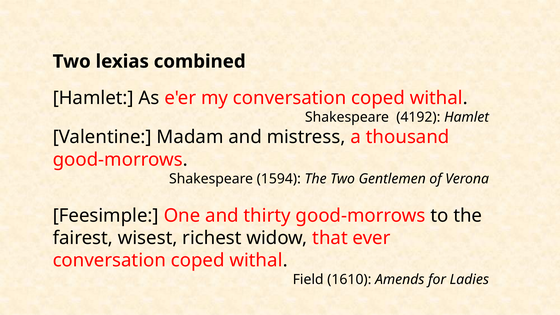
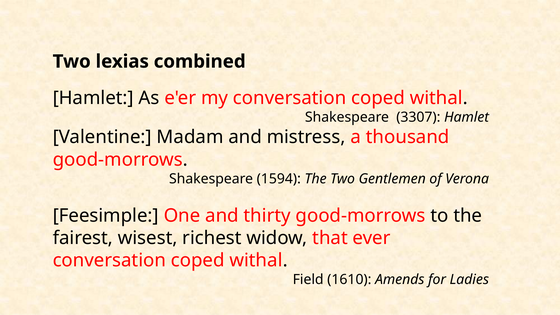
4192: 4192 -> 3307 (418, 117)
